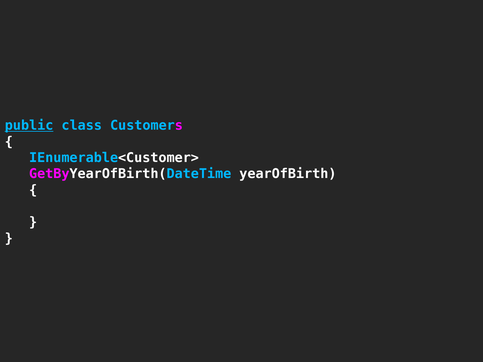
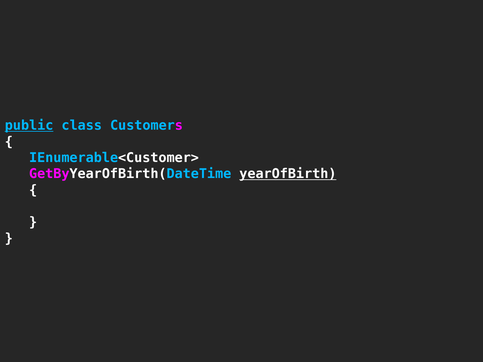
yearOfBirth underline: none -> present (288, 174)
